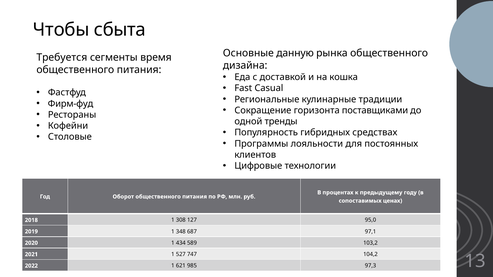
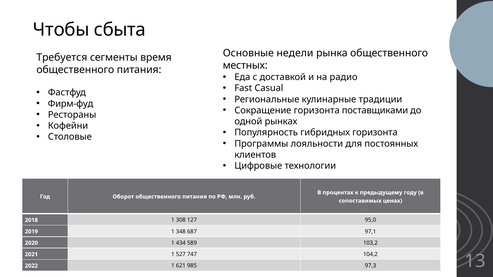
данную: данную -> недели (295, 53)
дизайна: дизайна -> местных (245, 66)
кошка: кошка -> радио (344, 77)
тренды: тренды -> рынках (281, 122)
средствах: средствах -> горизонта (375, 133)
